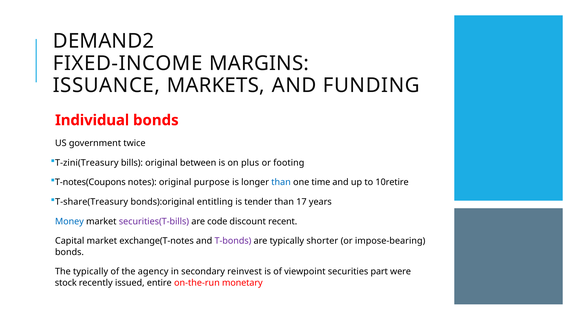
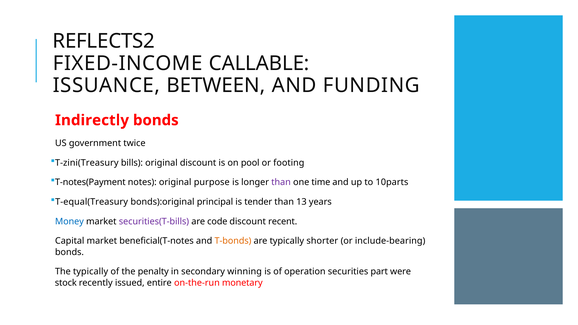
DEMAND2: DEMAND2 -> REFLECTS2 (104, 41)
MARGINS: MARGINS -> CALLABLE (259, 63)
MARKETS: MARKETS -> BETWEEN (216, 86)
Individual: Individual -> Indirectly (92, 120)
original between: between -> discount (198, 163)
plus: plus -> pool (250, 163)
T-notes(Coupons: T-notes(Coupons -> T-notes(Payment (90, 182)
than colour: blue -> purple (281, 182)
10retire: 10retire -> 10parts (392, 182)
T-share(Treasury: T-share(Treasury -> T-equal(Treasury (92, 202)
entitling: entitling -> principal (215, 202)
17: 17 -> 13 (301, 202)
exchange(T-notes: exchange(T-notes -> beneficial(T-notes (157, 241)
T-bonds colour: purple -> orange (233, 241)
impose-bearing: impose-bearing -> include-bearing (390, 241)
agency: agency -> penalty (153, 272)
reinvest: reinvest -> winning (245, 272)
viewpoint: viewpoint -> operation (305, 272)
